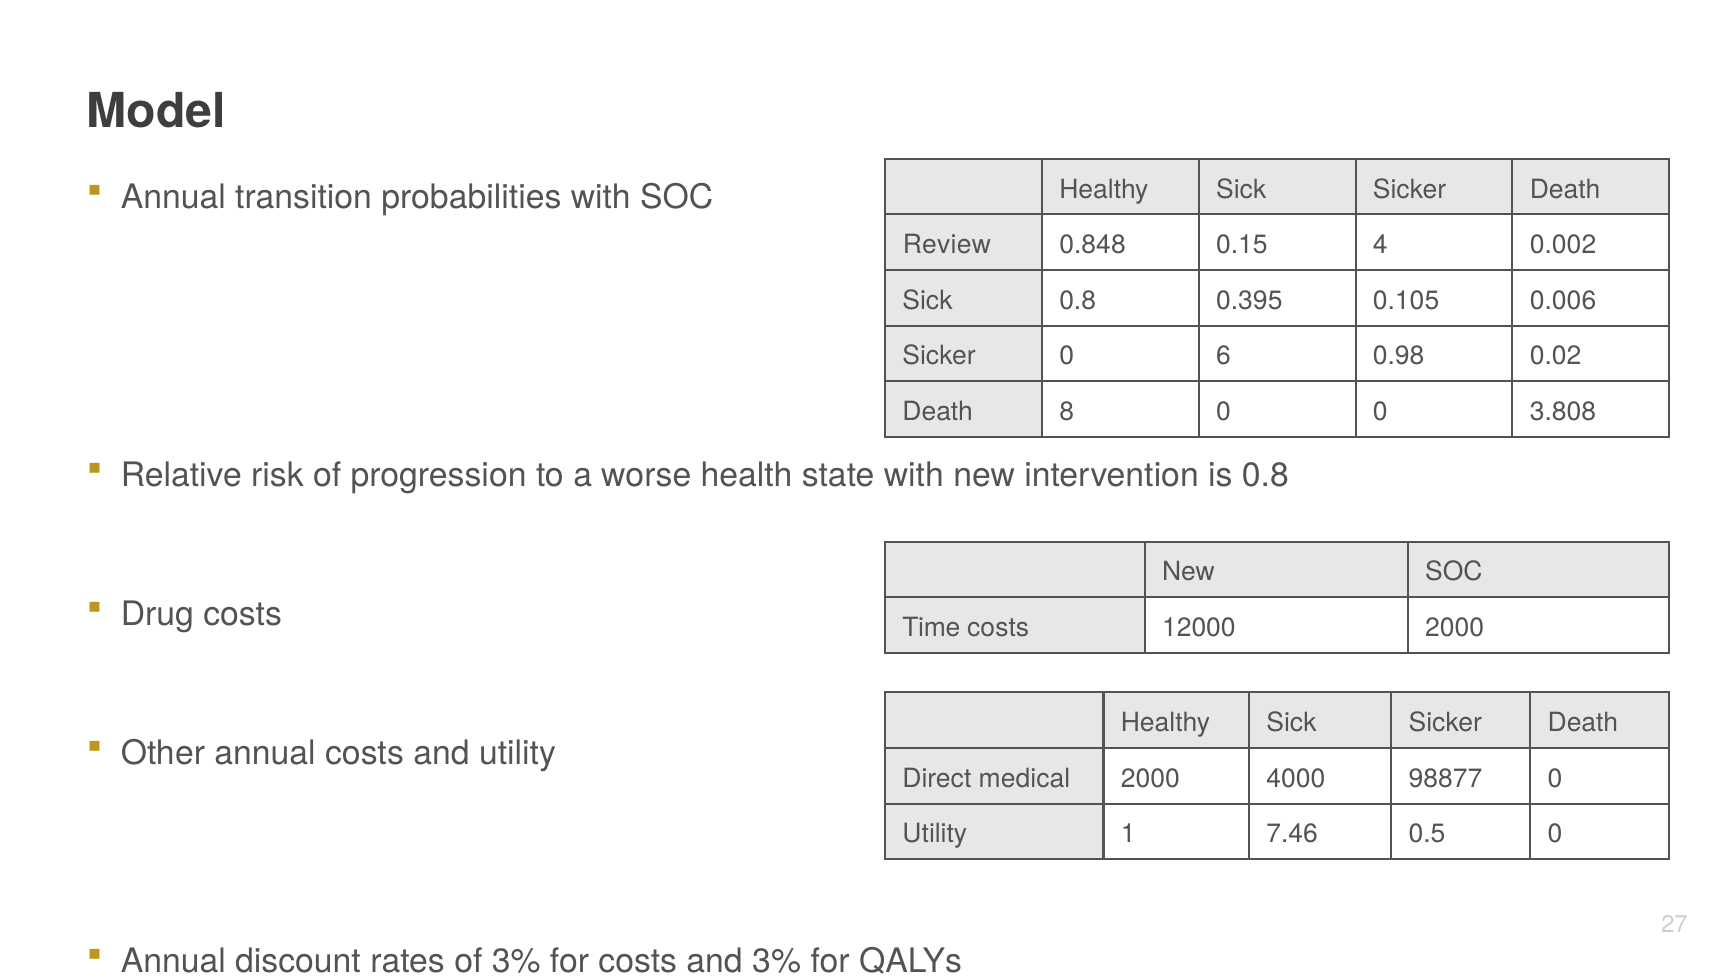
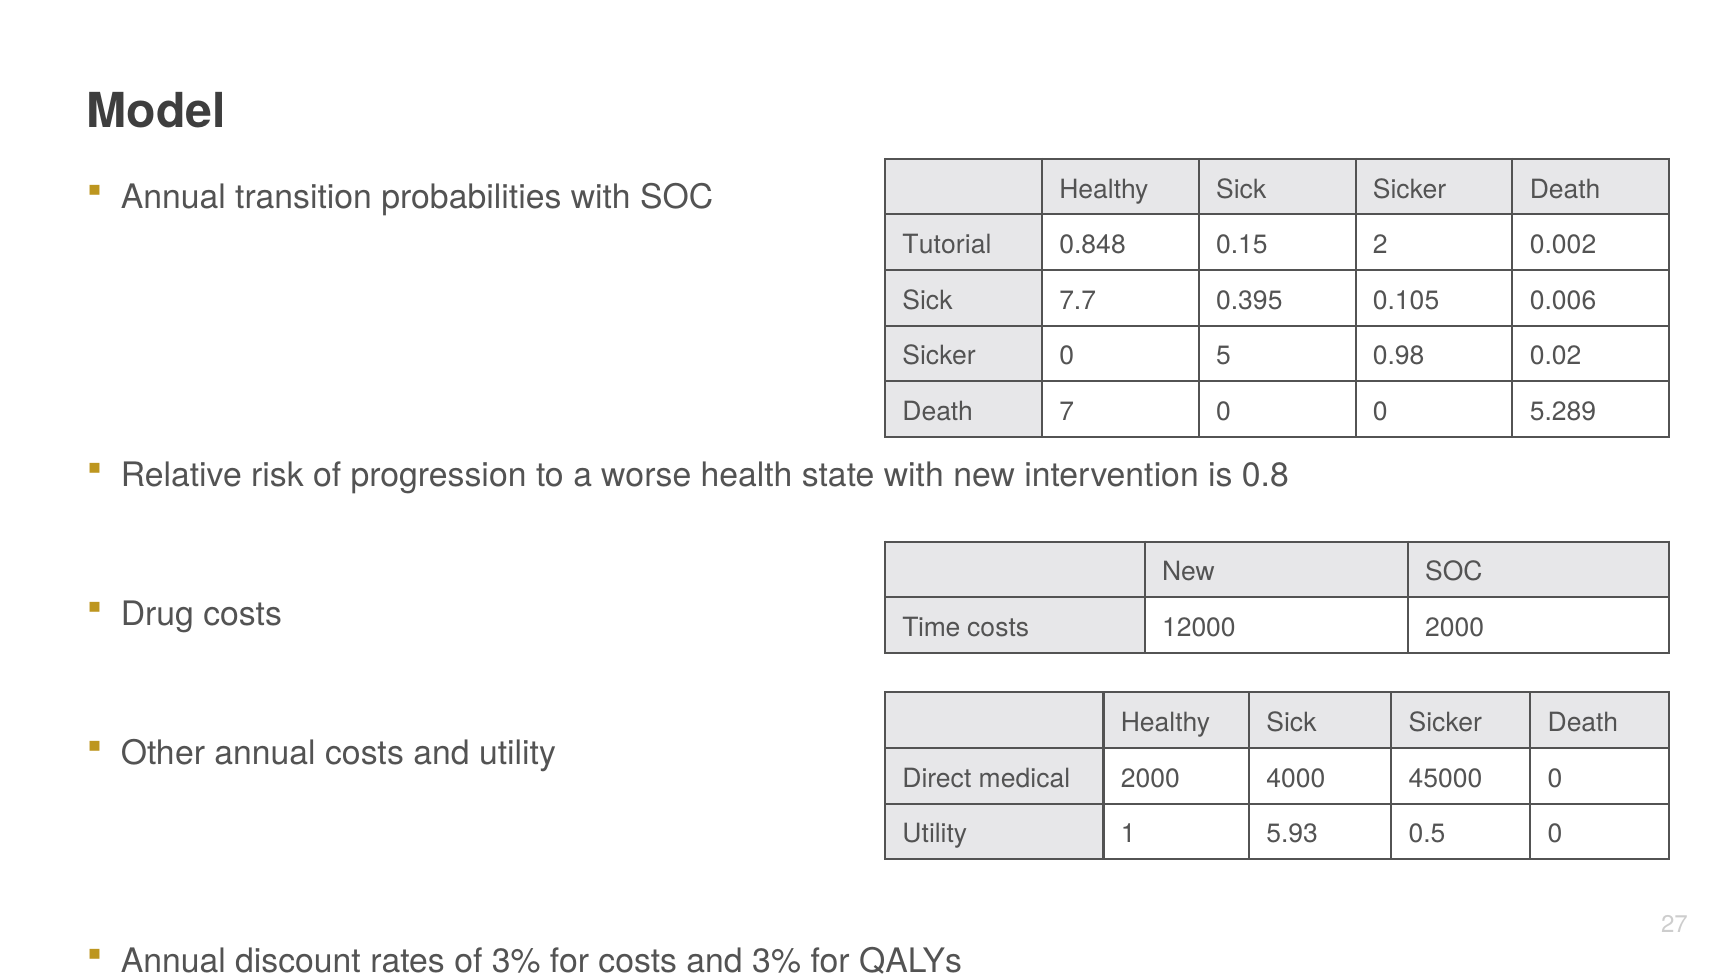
Review: Review -> Tutorial (947, 245)
4: 4 -> 2 (1380, 245)
Sick 0.8: 0.8 -> 7.7 (1078, 301)
6: 6 -> 5 (1224, 356)
8: 8 -> 7 (1067, 412)
3.808: 3.808 -> 5.289 (1563, 412)
98877: 98877 -> 45000 (1446, 779)
7.46: 7.46 -> 5.93 (1292, 834)
